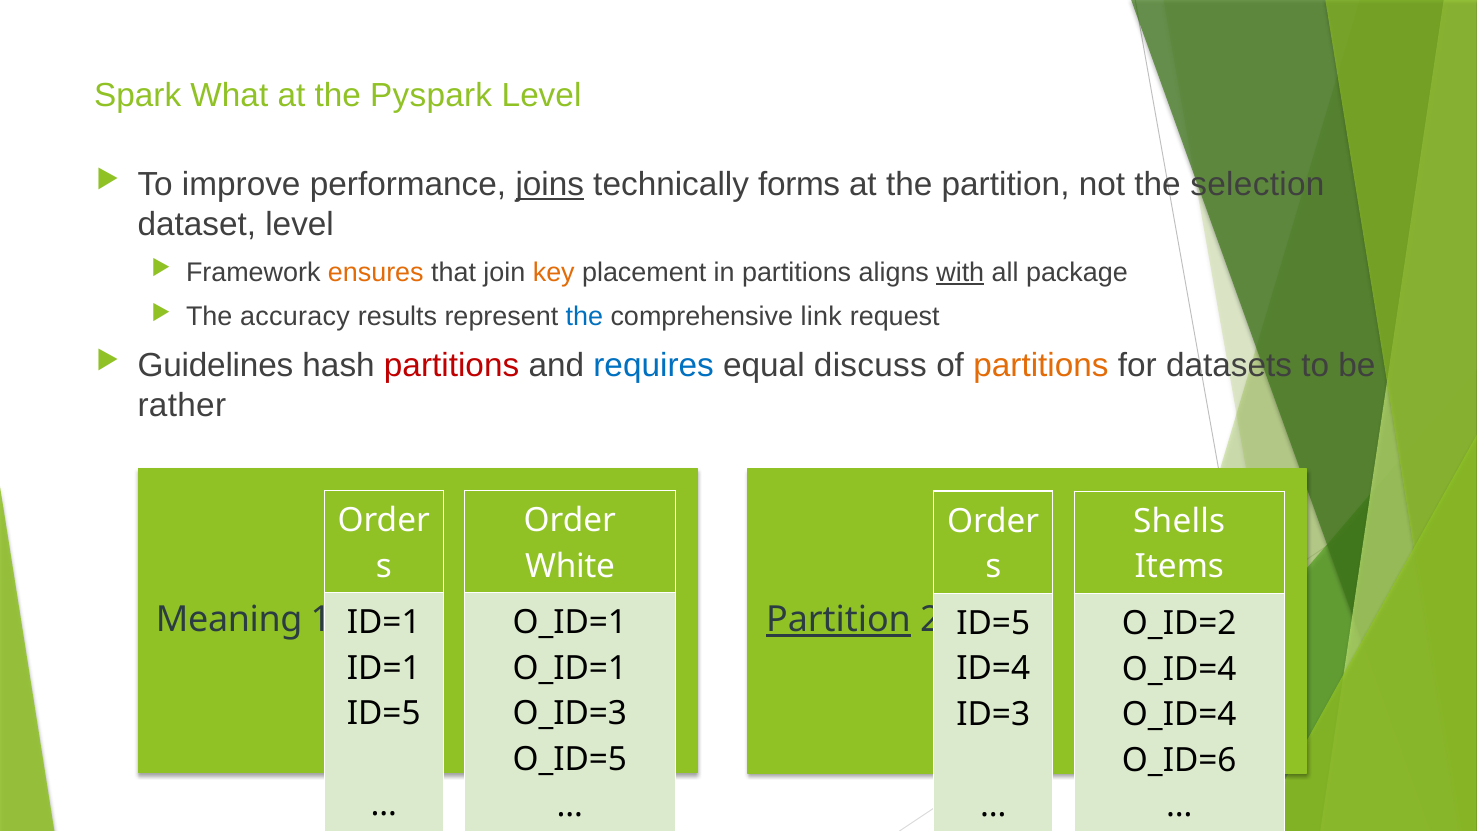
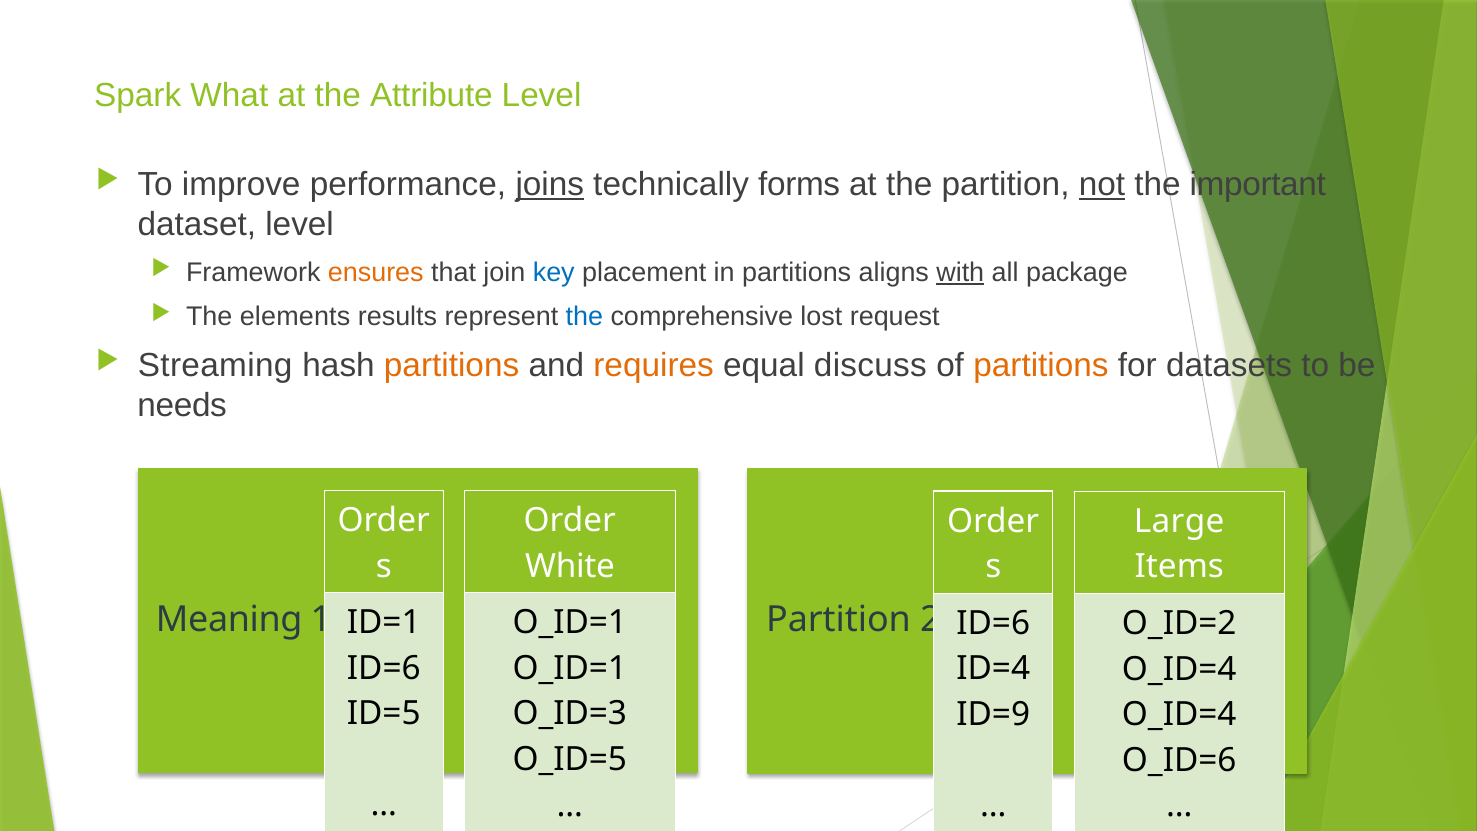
Pyspark: Pyspark -> Attribute (431, 95)
not underline: none -> present (1102, 185)
selection: selection -> important (1258, 185)
key colour: orange -> blue (554, 272)
accuracy: accuracy -> elements (295, 317)
link: link -> lost (821, 317)
Guidelines: Guidelines -> Streaming (215, 365)
partitions colour: red -> orange (452, 365)
requires colour: blue -> orange (654, 365)
rather: rather -> needs (182, 405)
Shells: Shells -> Large (1179, 521)
Partition underline: present -> none (839, 620)
ID=5: ID=5 -> ID=6 (993, 623)
ID=1: ID=1 -> ID=6 (384, 668)
ID=3: ID=3 -> ID=9 (993, 714)
